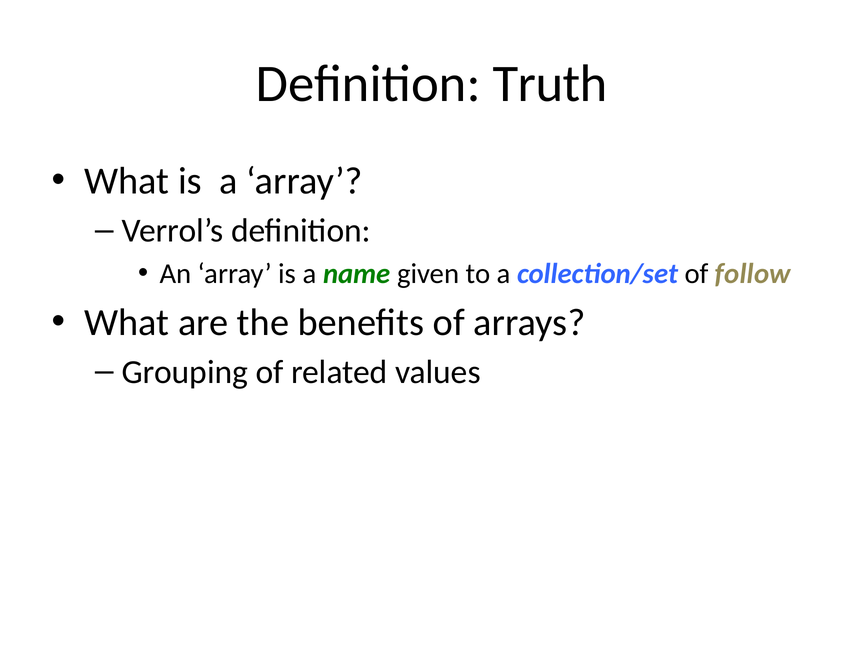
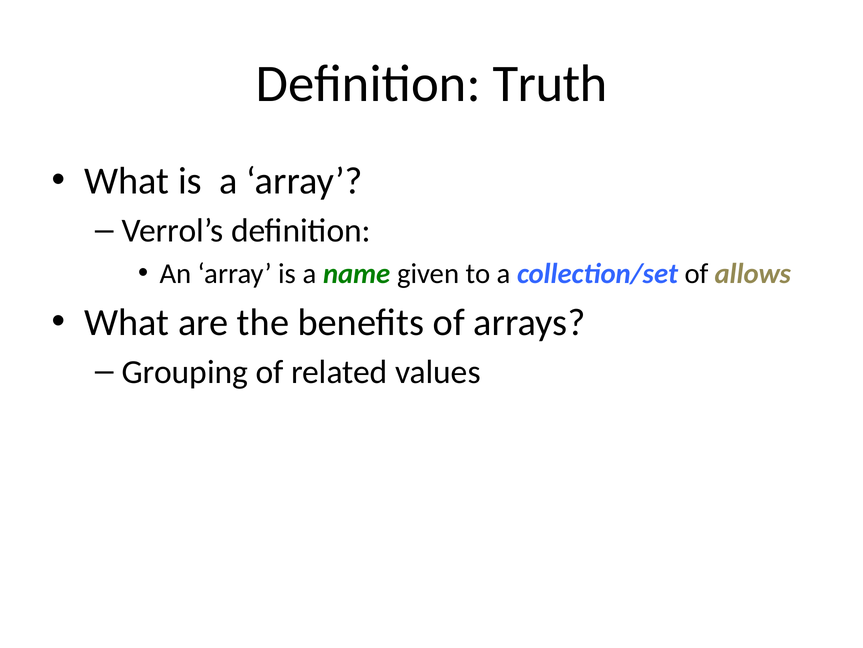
follow: follow -> allows (753, 273)
